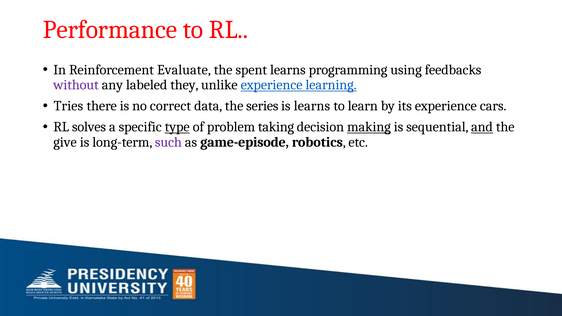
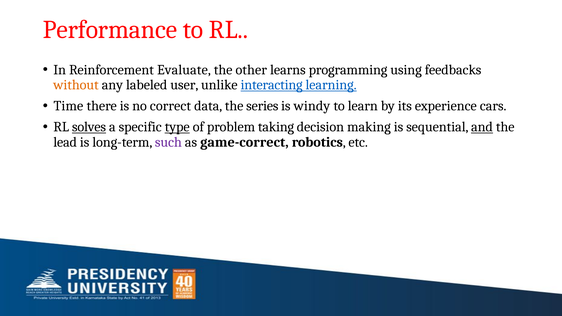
spent: spent -> other (251, 70)
without colour: purple -> orange (76, 85)
they: they -> user (184, 85)
unlike experience: experience -> interacting (272, 85)
Tries: Tries -> Time (68, 106)
is learns: learns -> windy (312, 106)
solves underline: none -> present (89, 127)
making underline: present -> none (369, 127)
give: give -> lead (65, 142)
game-episode: game-episode -> game-correct (244, 142)
